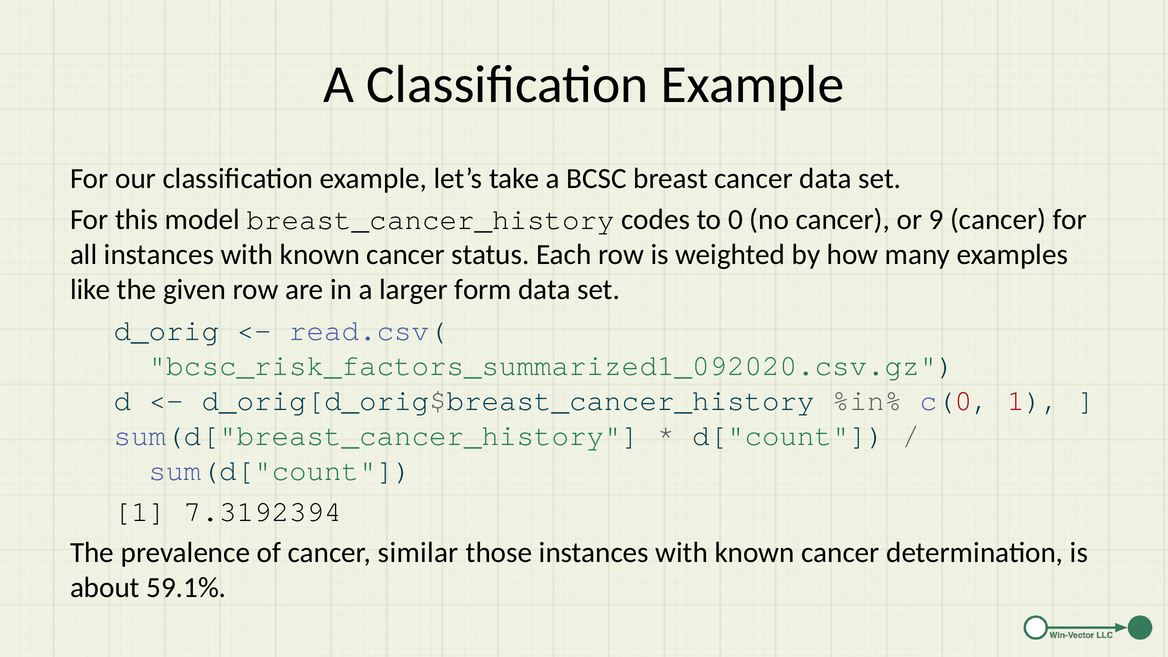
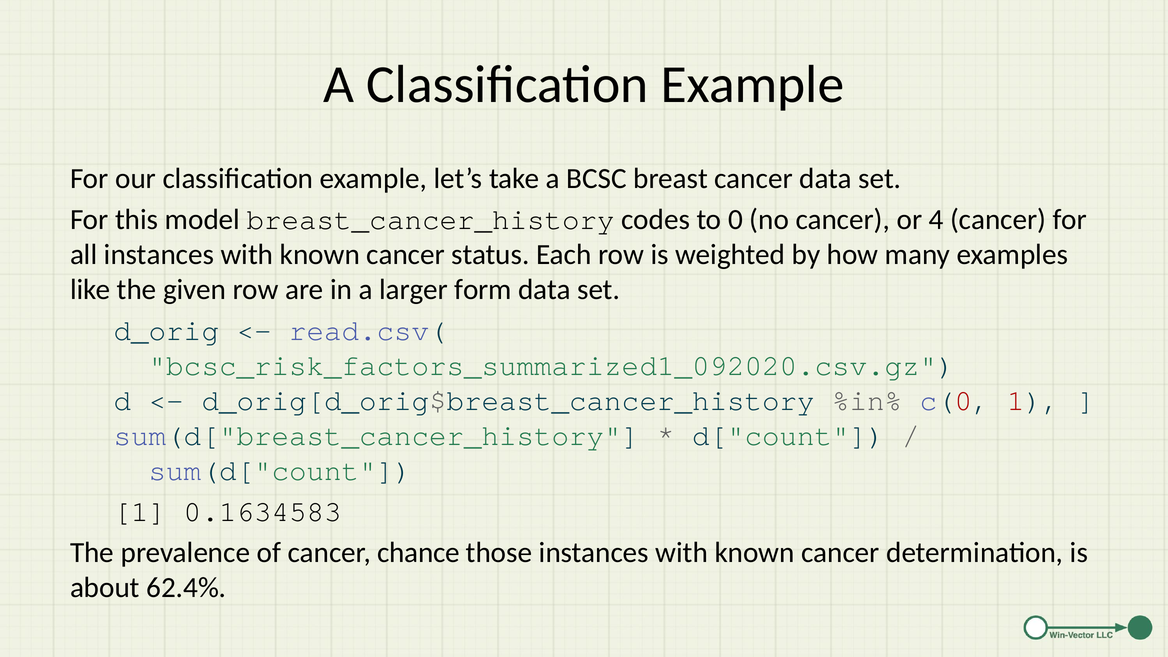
9: 9 -> 4 (936, 220)
7.3192394: 7.3192394 -> 0.1634583 (263, 512)
similar: similar -> chance (418, 552)
59.1%: 59.1% -> 62.4% (186, 588)
